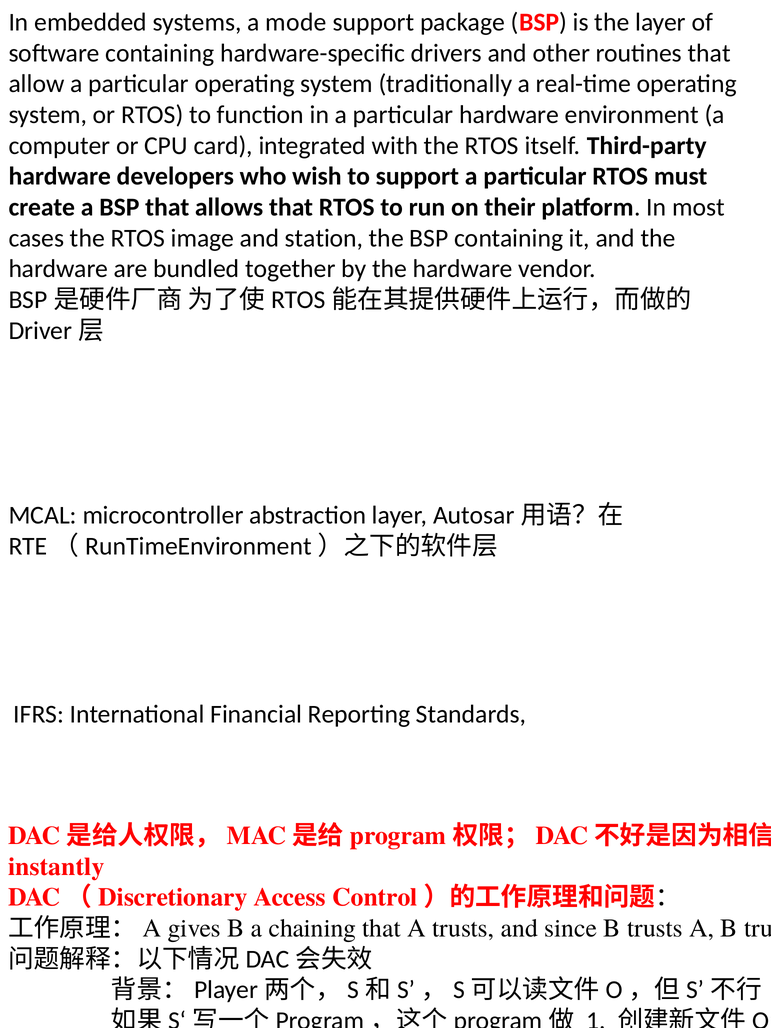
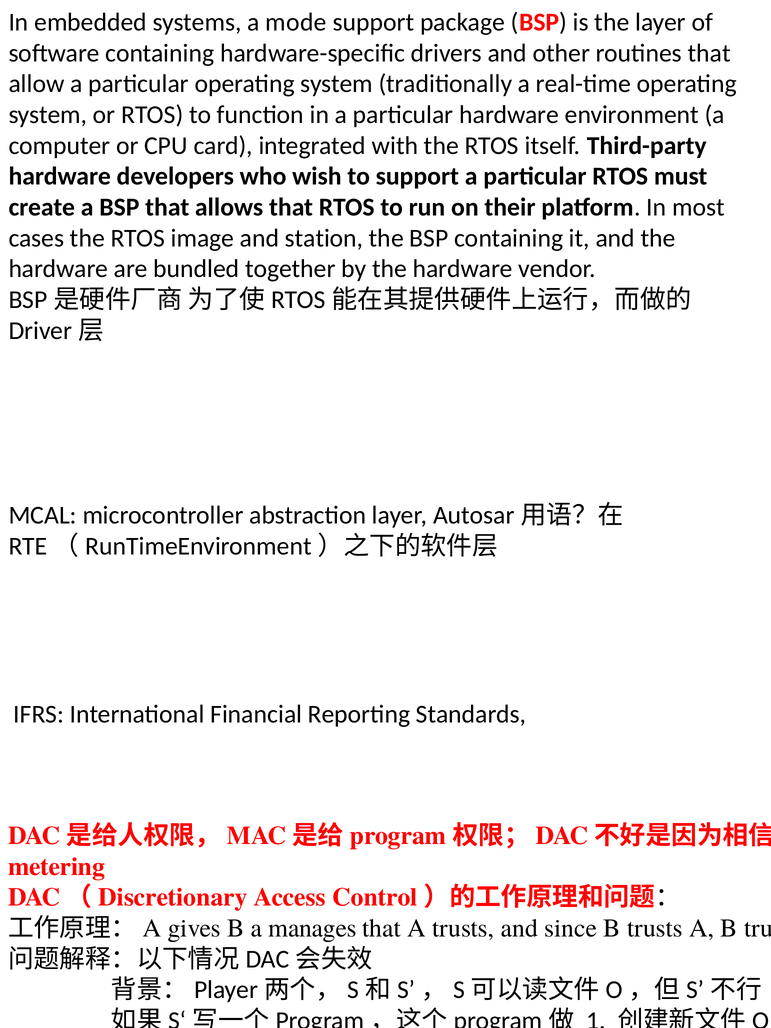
instantly: instantly -> metering (56, 867)
chaining: chaining -> manages (312, 928)
